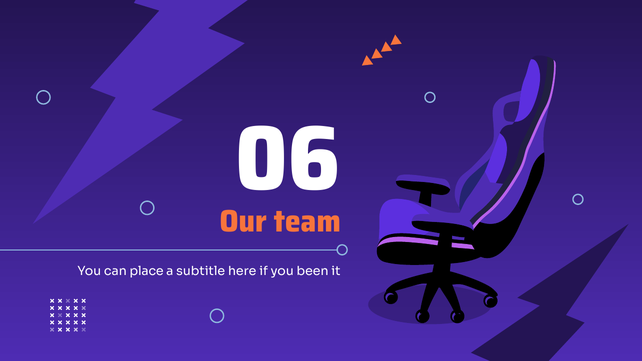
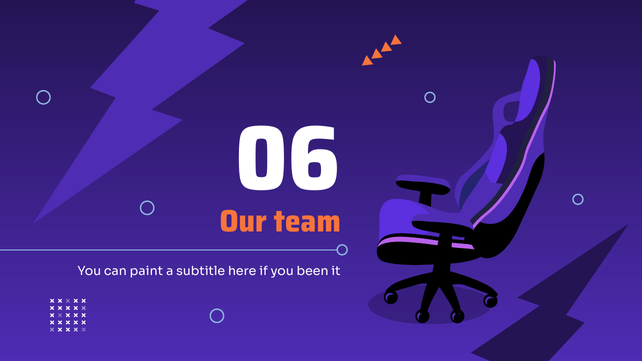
place: place -> paint (146, 271)
